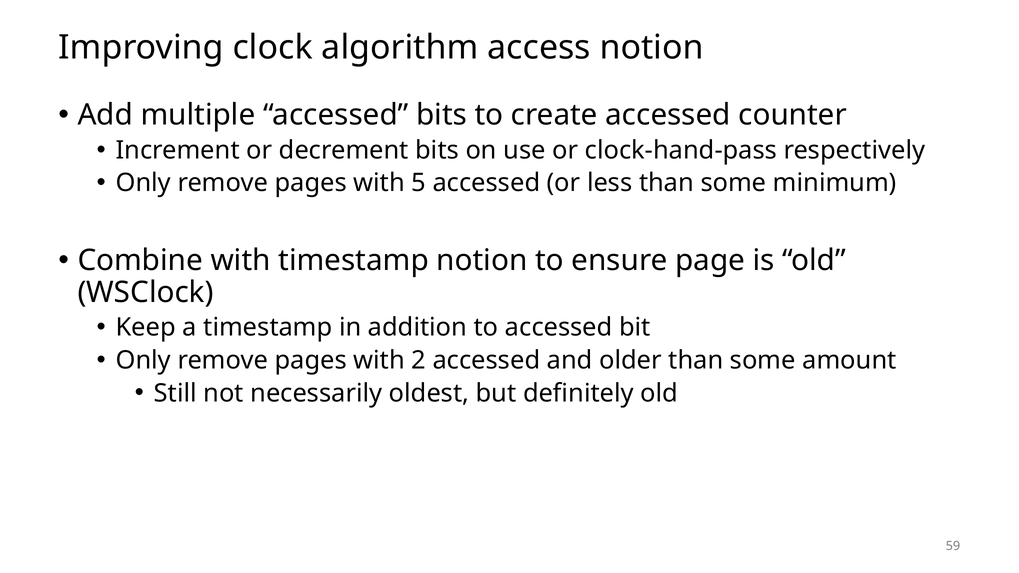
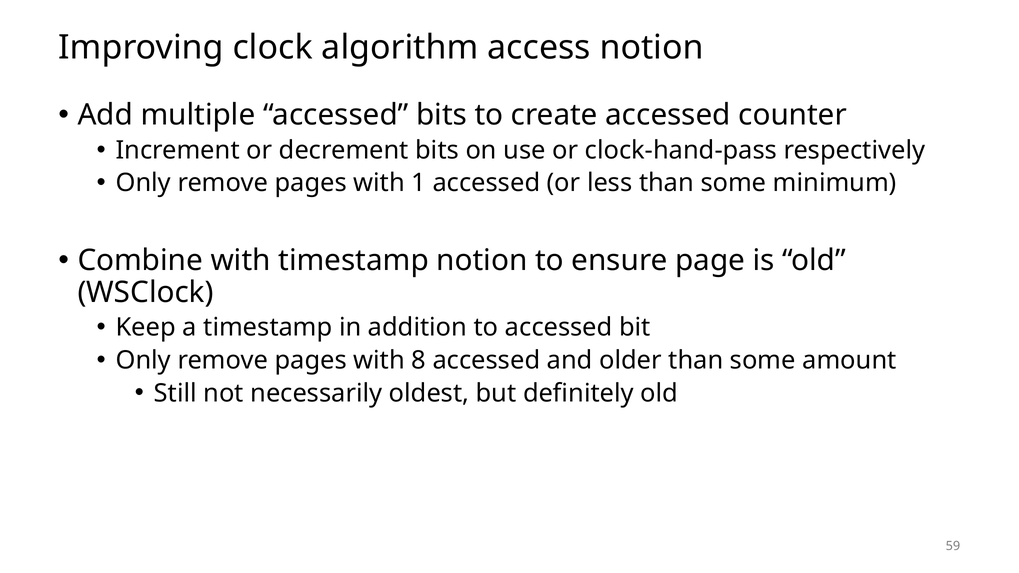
5: 5 -> 1 (419, 183)
2: 2 -> 8 (419, 360)
